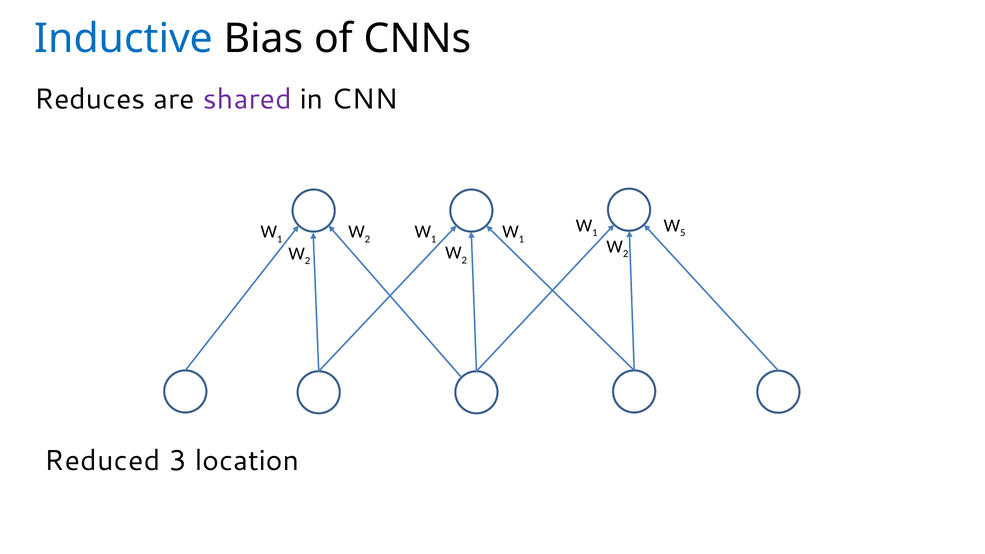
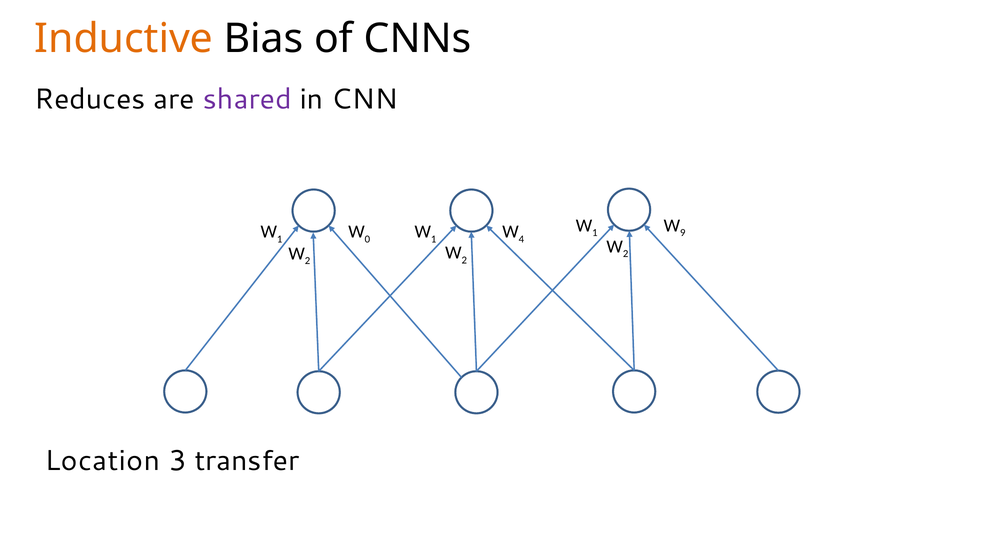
Inductive colour: blue -> orange (124, 39)
5: 5 -> 9 (683, 233)
2: 2 -> 0 (367, 239)
1: 1 -> 4 (521, 239)
Reduced: Reduced -> Location (102, 461)
location: location -> transfer (247, 461)
